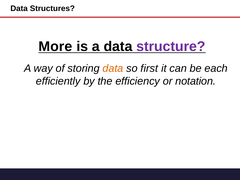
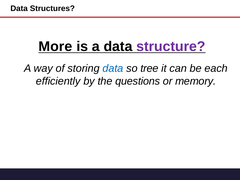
data colour: orange -> blue (113, 68)
first: first -> tree (149, 68)
efficiency: efficiency -> questions (138, 81)
notation: notation -> memory (196, 81)
